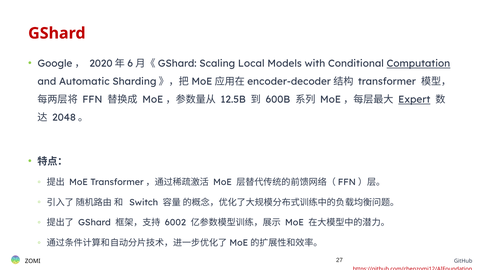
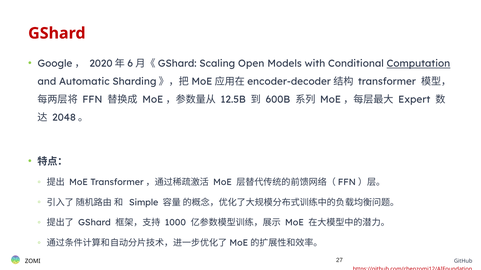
Local: Local -> Open (251, 64)
Expert underline: present -> none (414, 100)
Switch: Switch -> Simple (144, 203)
6002: 6002 -> 1000 (175, 223)
